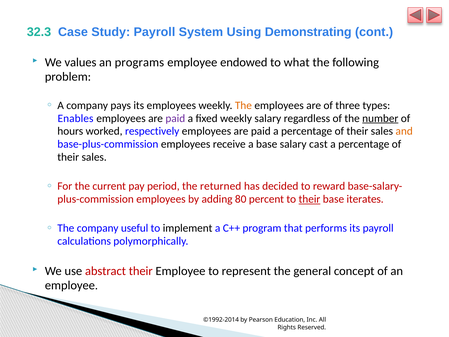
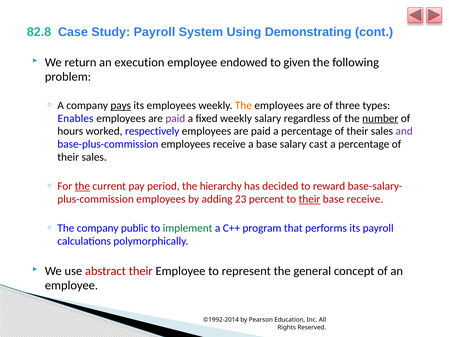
32.3: 32.3 -> 82.8 (39, 32)
values: values -> return (80, 62)
programs: programs -> execution (139, 62)
what: what -> given (297, 62)
pays underline: none -> present (121, 105)
and colour: orange -> purple (404, 131)
the underline: none -> present (82, 186)
returned: returned -> hierarchy (221, 186)
80: 80 -> 23 (241, 199)
base iterates: iterates -> receive (365, 199)
useful: useful -> public (135, 228)
implement colour: black -> green (188, 228)
